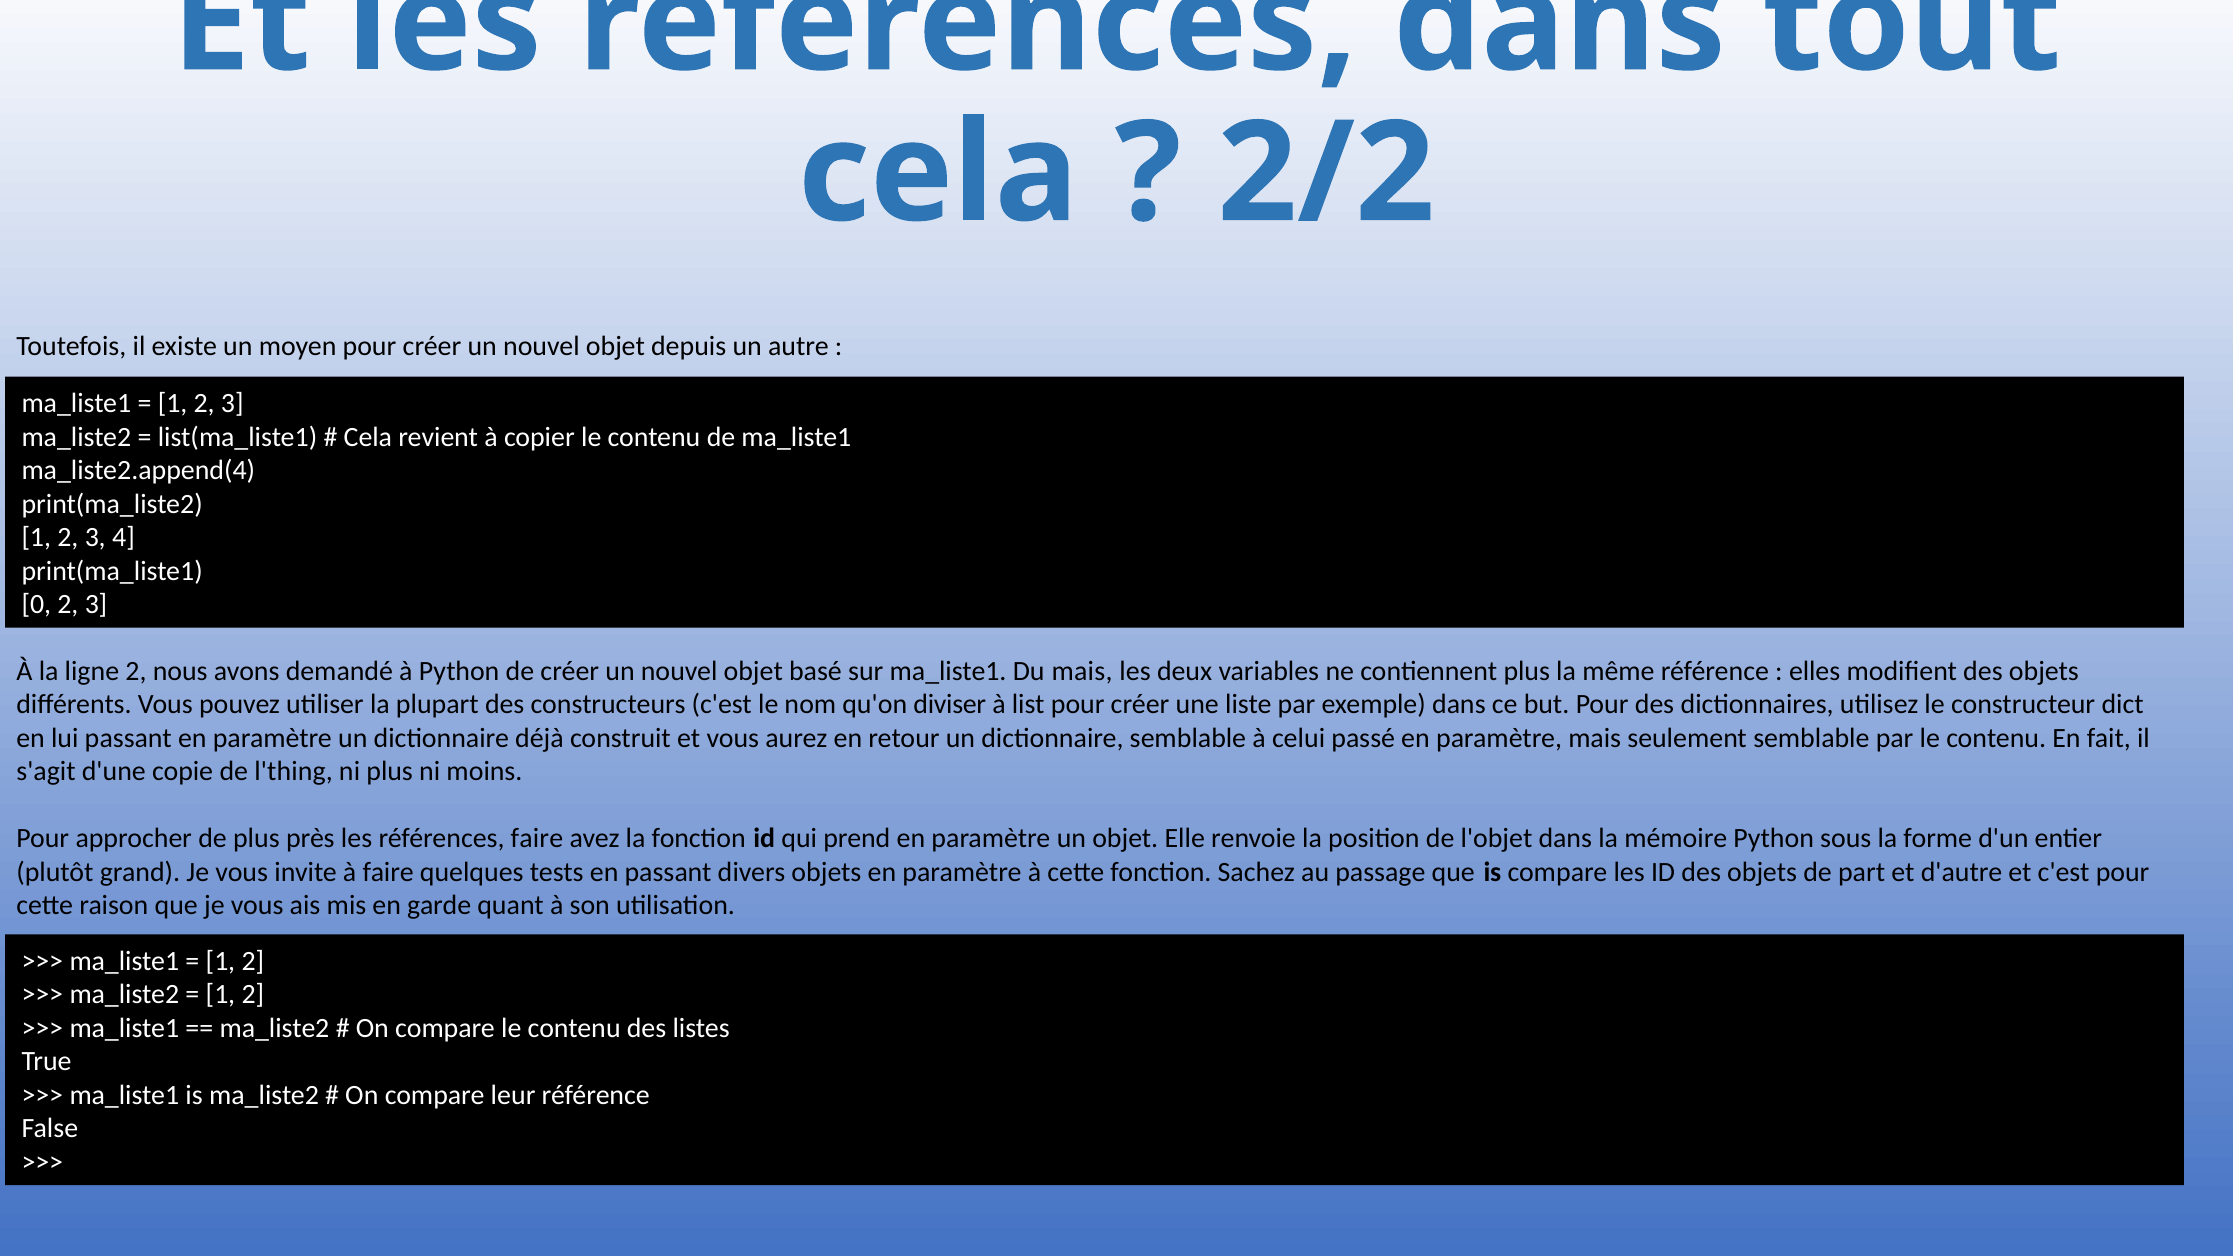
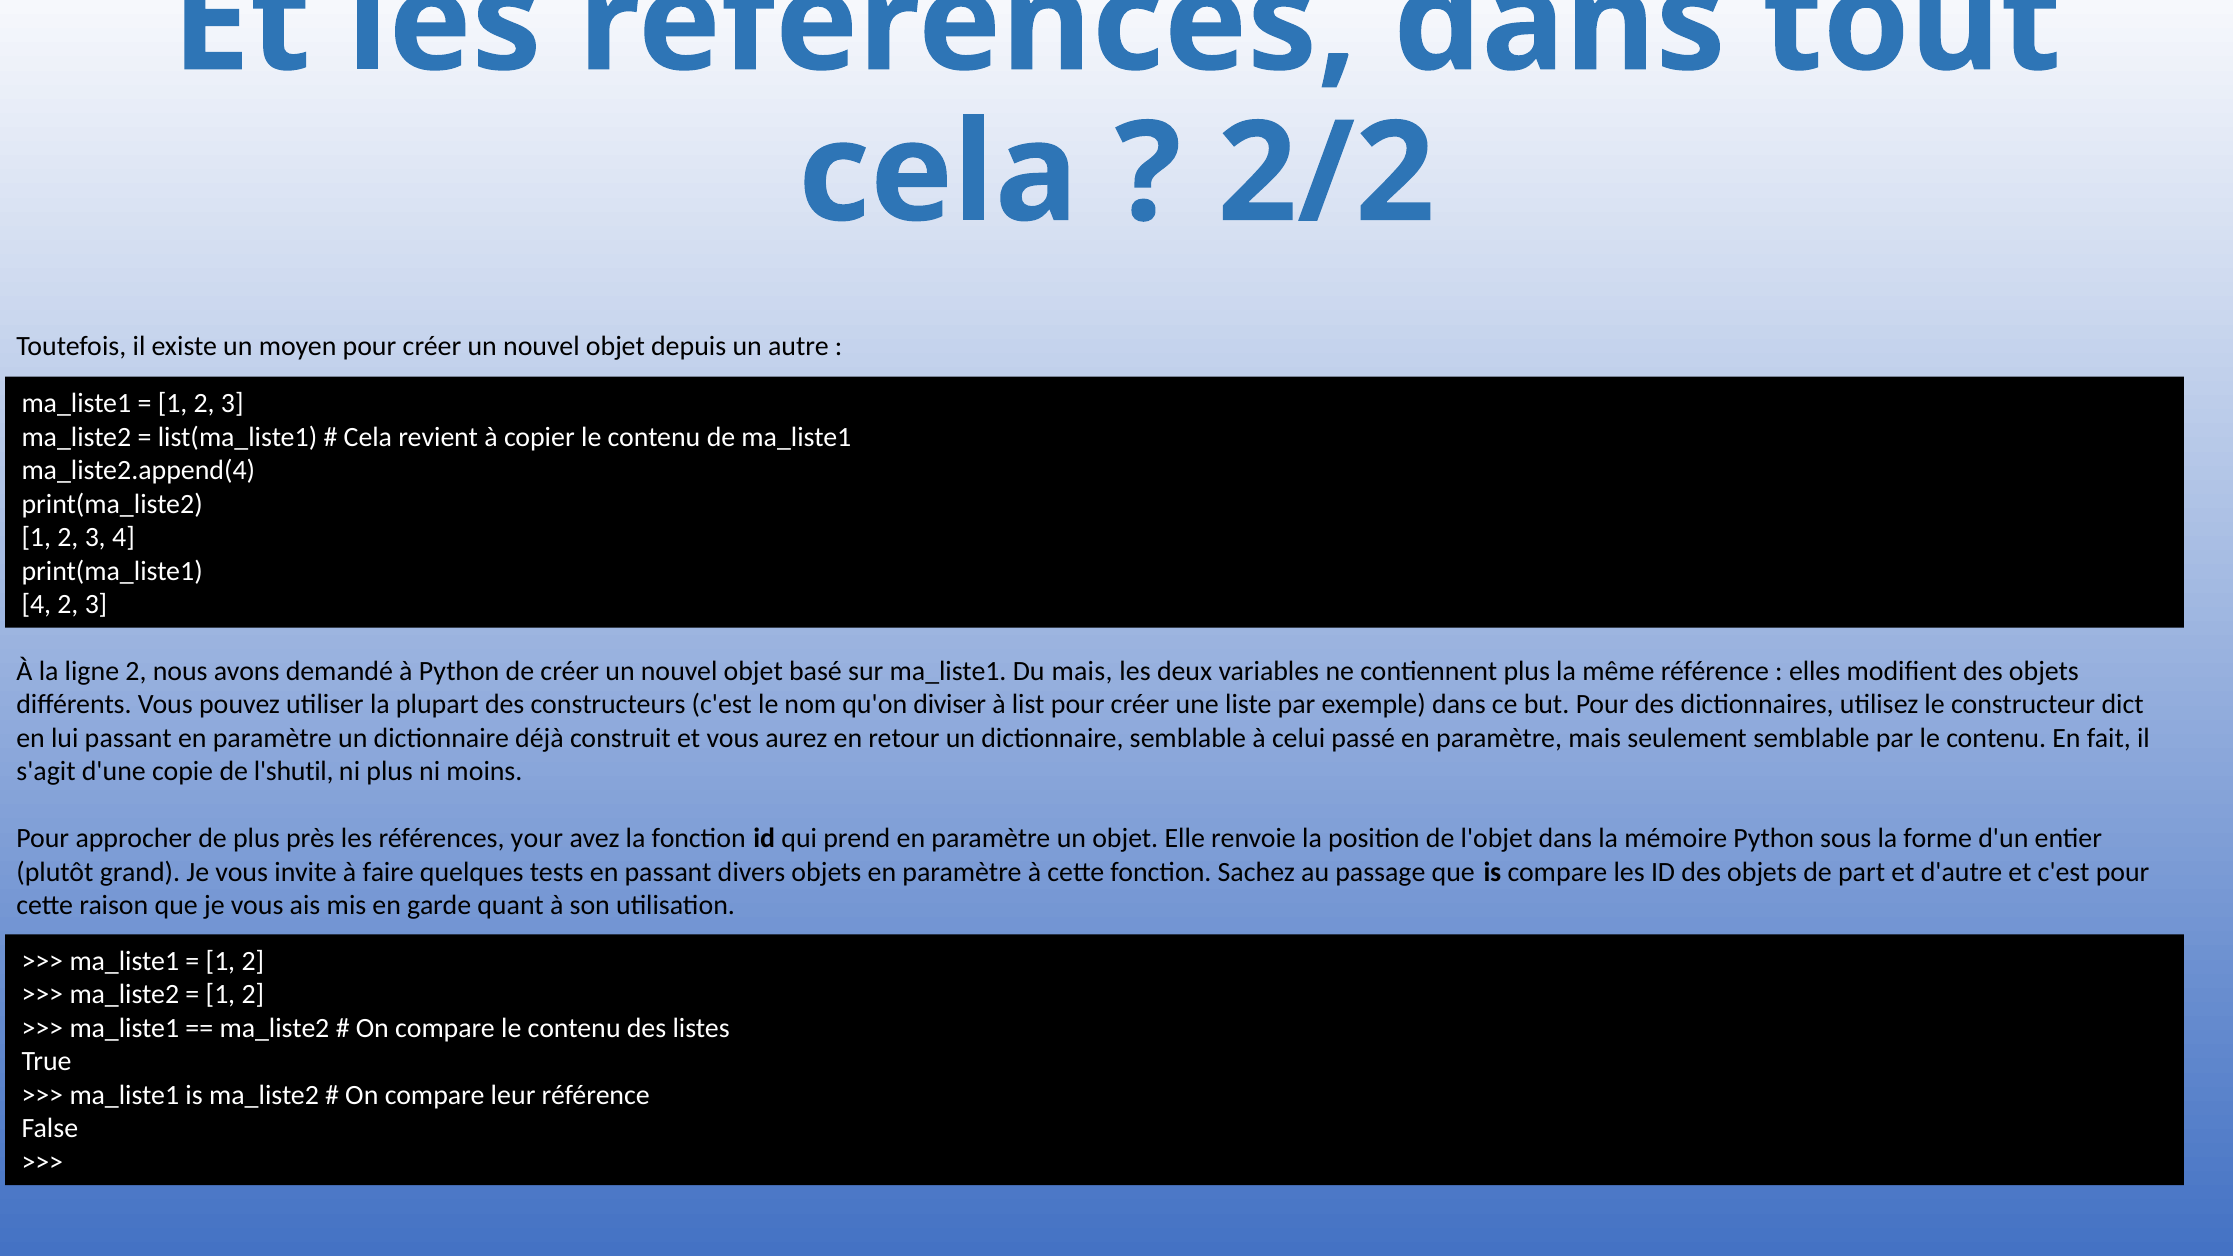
0: 0 -> 4 (36, 605)
l'thing: l'thing -> l'shutil (294, 771)
références faire: faire -> your (537, 838)
